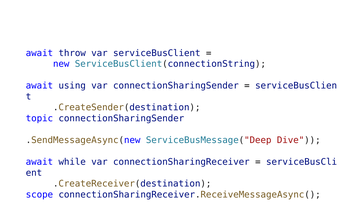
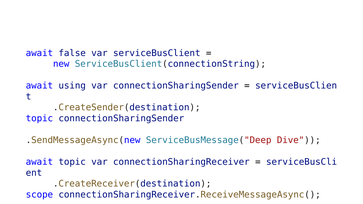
throw: throw -> false (72, 53)
await while: while -> topic (72, 162)
